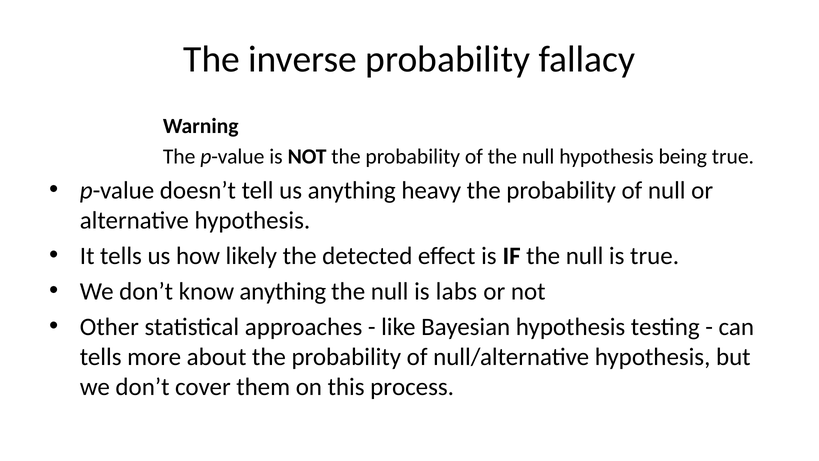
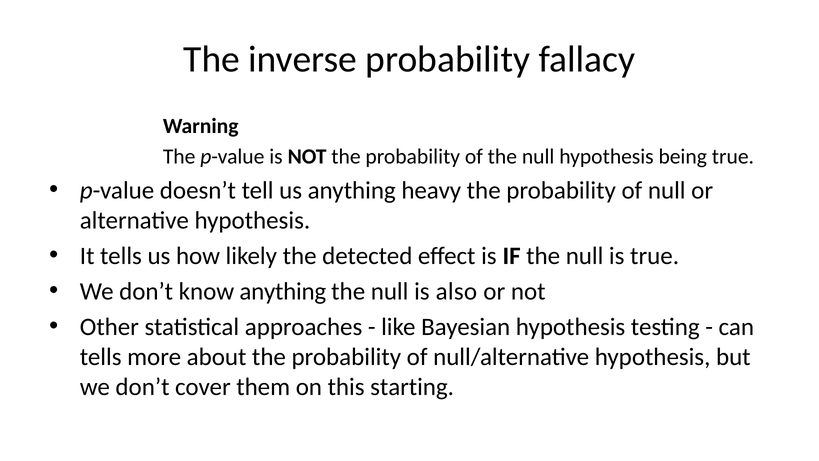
labs: labs -> also (456, 291)
process: process -> starting (412, 387)
